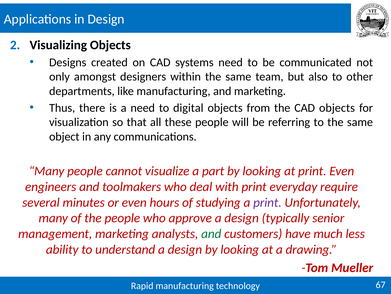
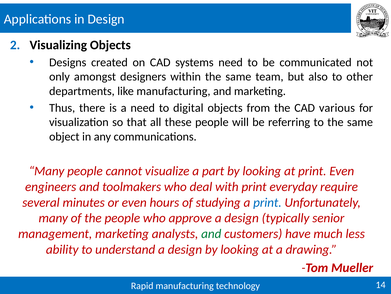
CAD objects: objects -> various (337, 108)
print colour: purple -> blue (267, 202)
67: 67 -> 14 (381, 284)
